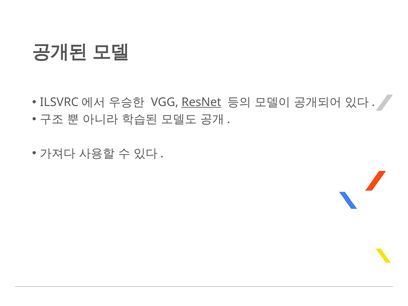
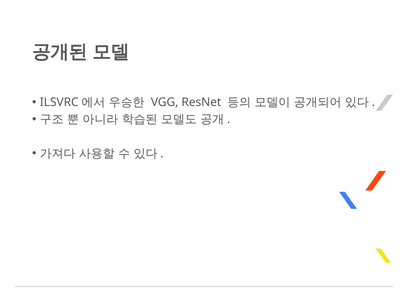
ResNet underline: present -> none (201, 102)
